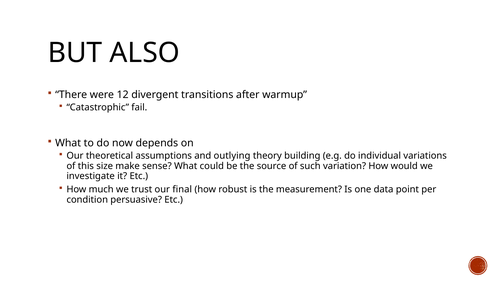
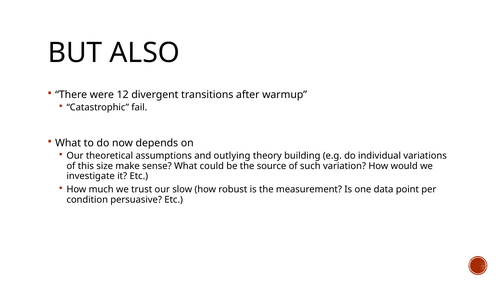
final: final -> slow (182, 189)
